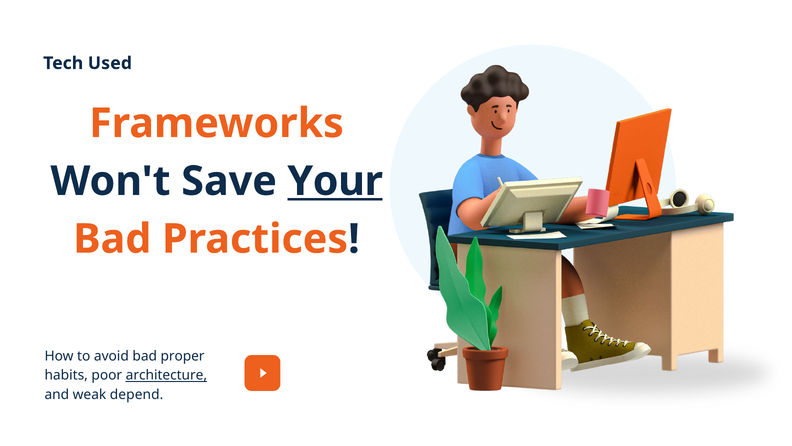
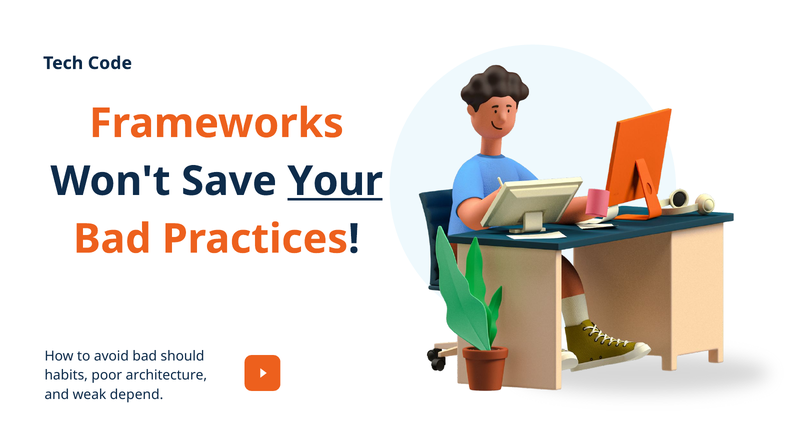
Used: Used -> Code (110, 63)
proper: proper -> should (183, 356)
architecture underline: present -> none (166, 375)
